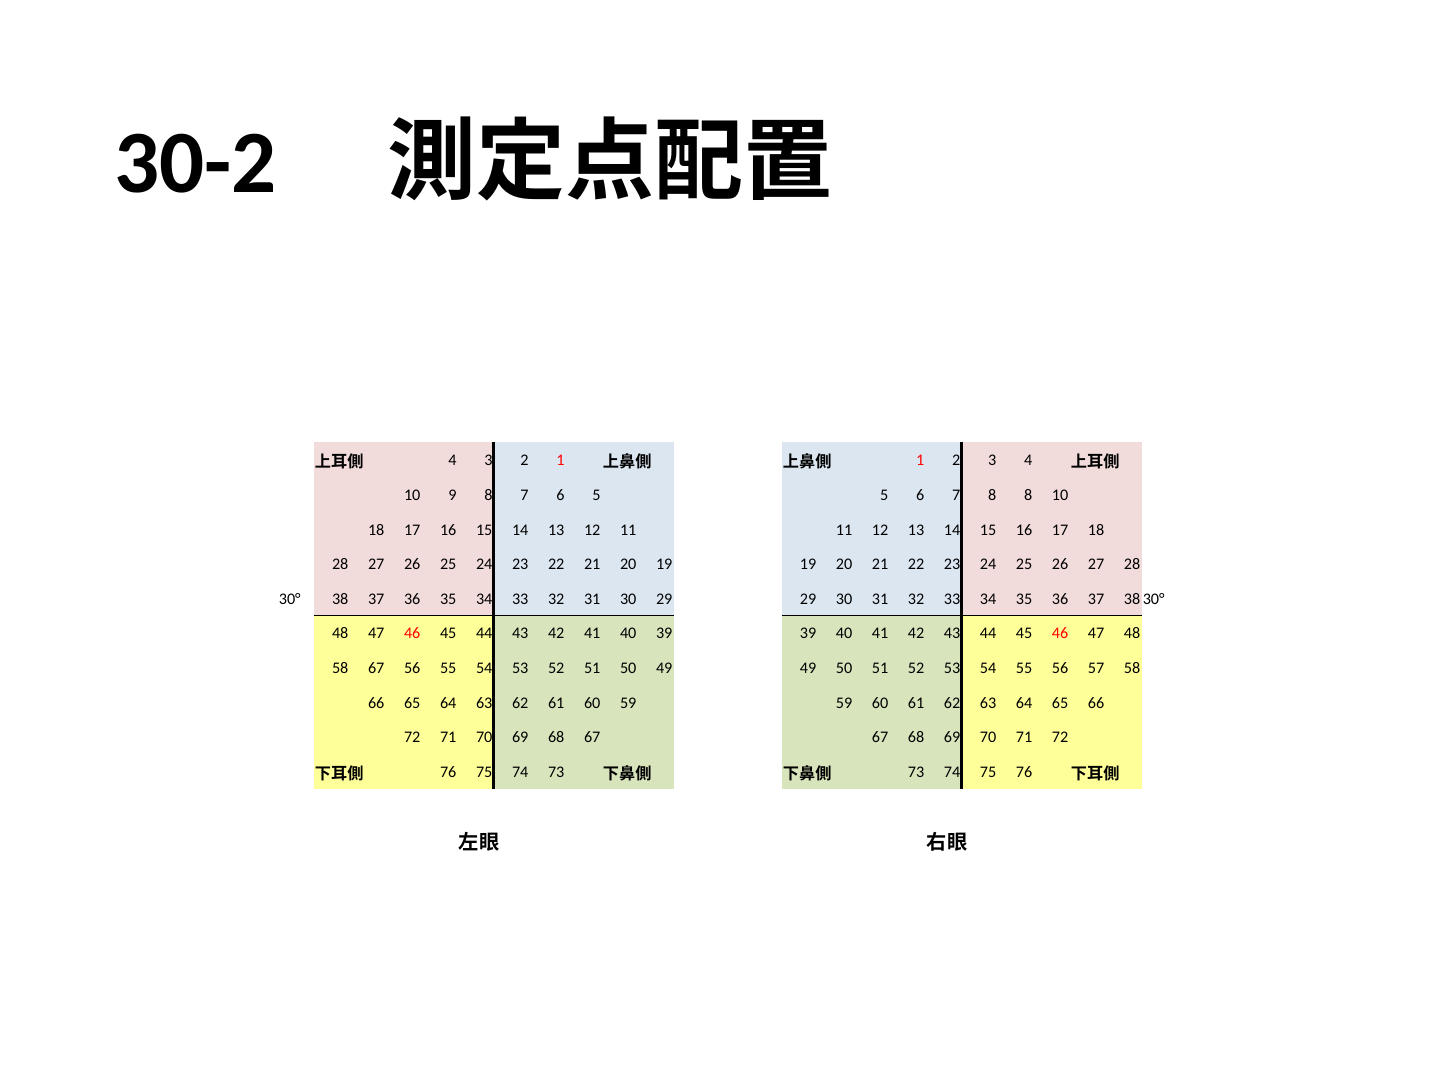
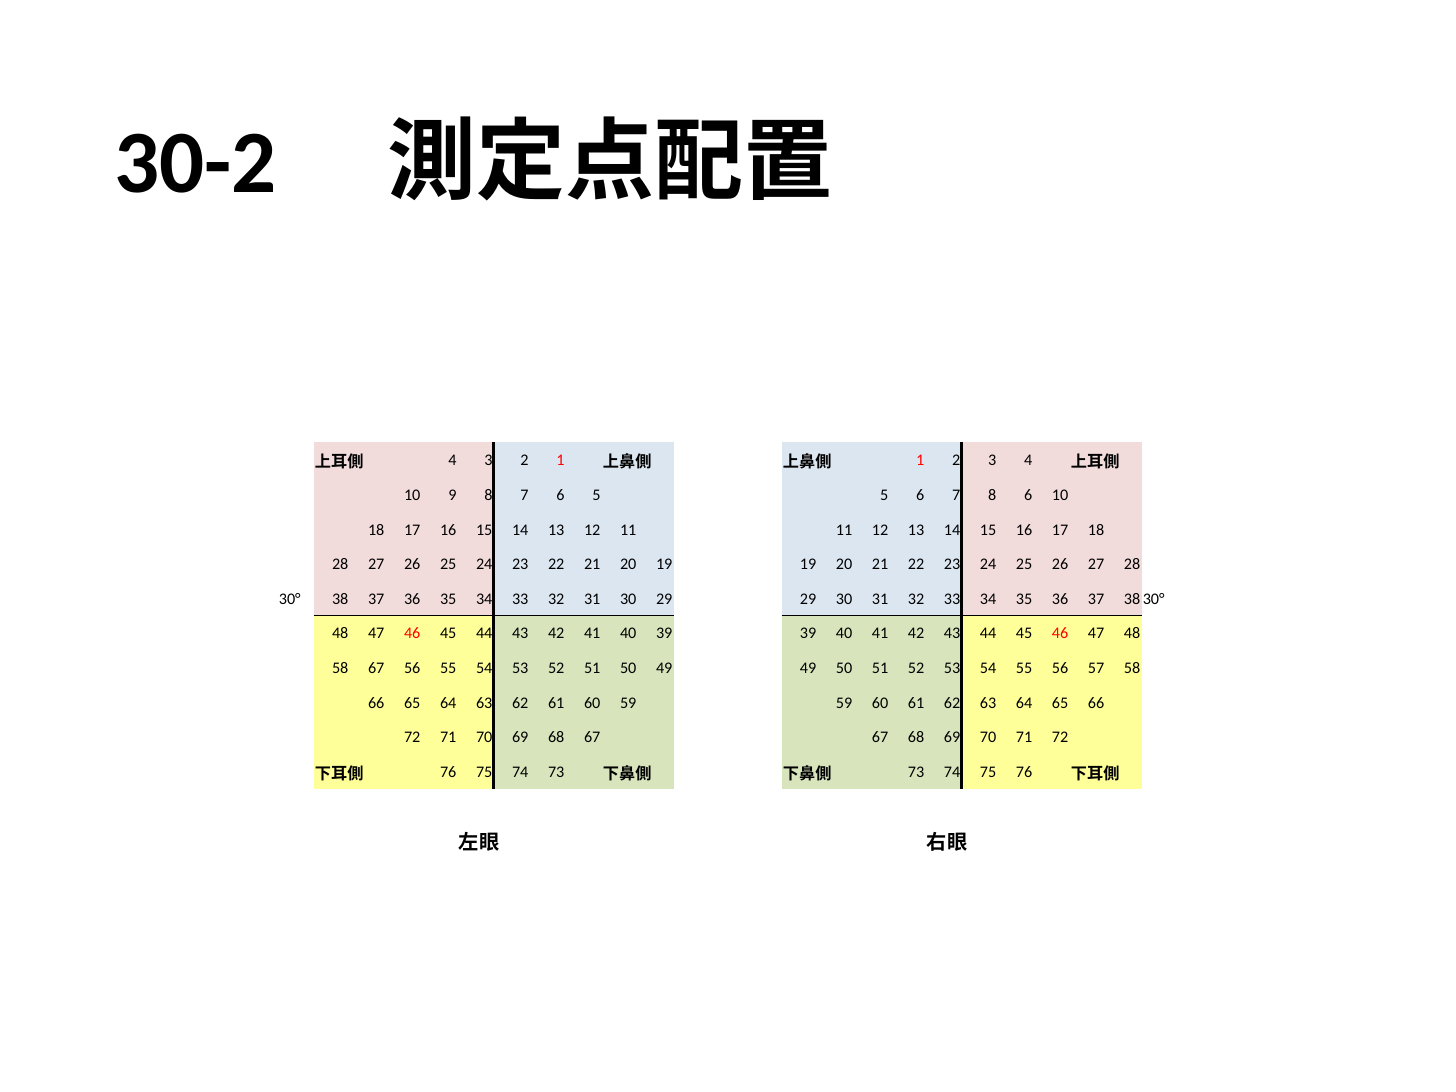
8 8: 8 -> 6 (1028, 495)
